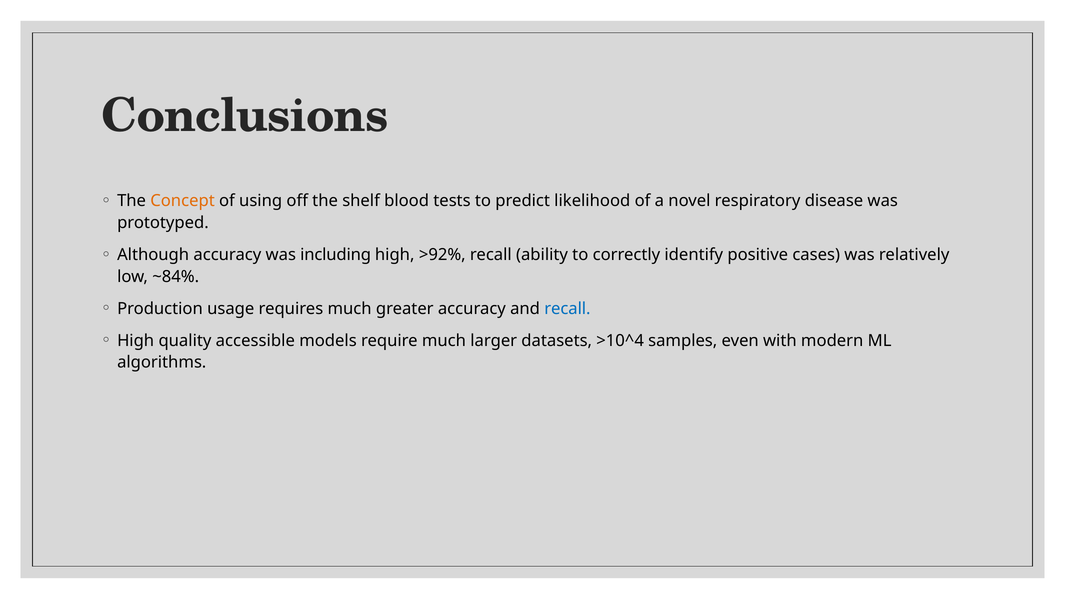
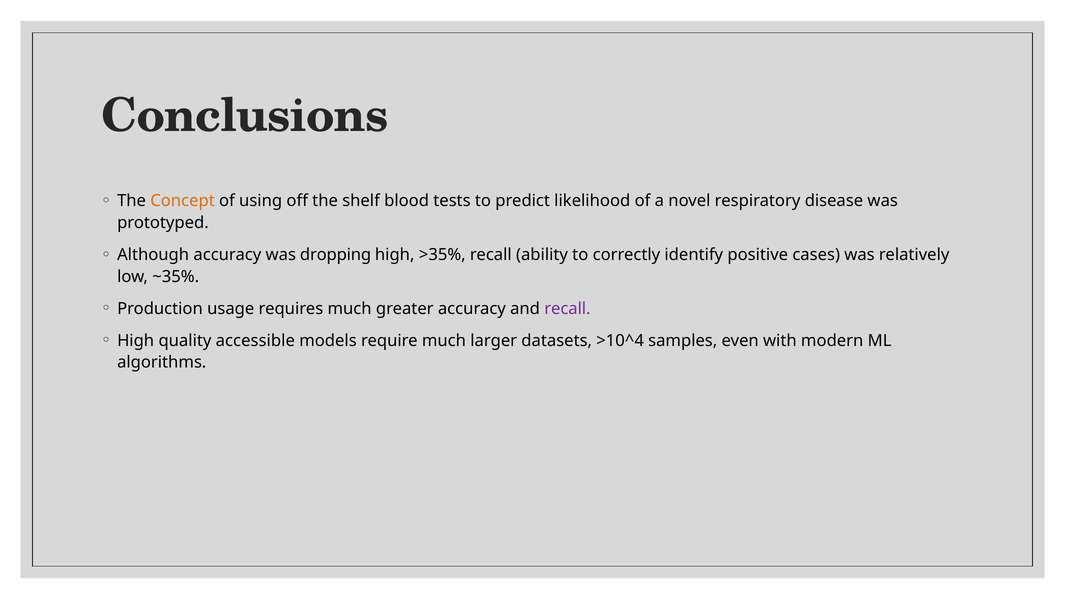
including: including -> dropping (336, 255)
>92%: >92% -> >35% (442, 255)
~84%: ~84% -> ~35% (176, 277)
recall colour: blue -> purple (567, 309)
